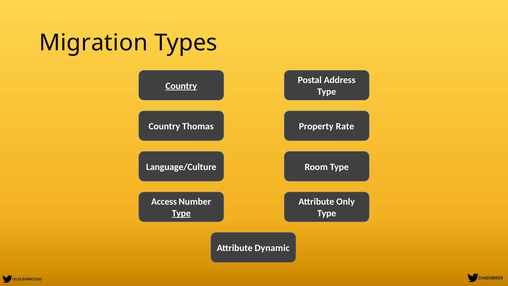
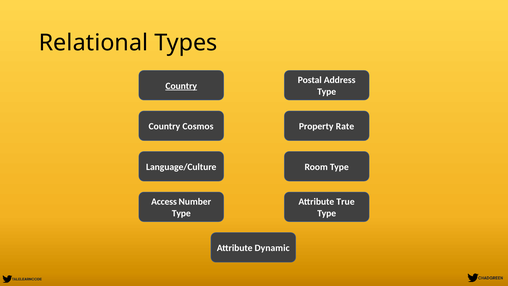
Migration: Migration -> Relational (94, 43)
Thomas: Thomas -> Cosmos (198, 126)
Only: Only -> True (346, 202)
Type underline: present -> none (181, 213)
